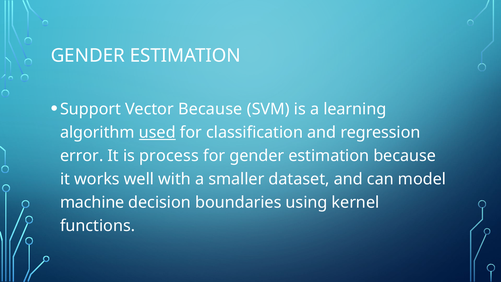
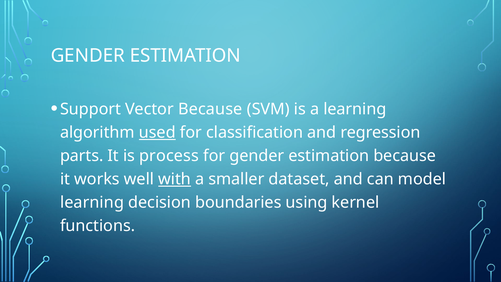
error: error -> parts (82, 156)
with underline: none -> present (175, 179)
machine: machine -> learning (92, 202)
